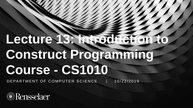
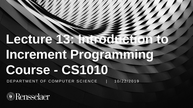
Construct: Construct -> Increment (36, 55)
